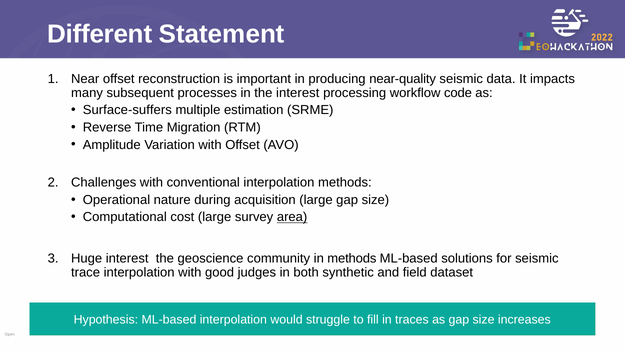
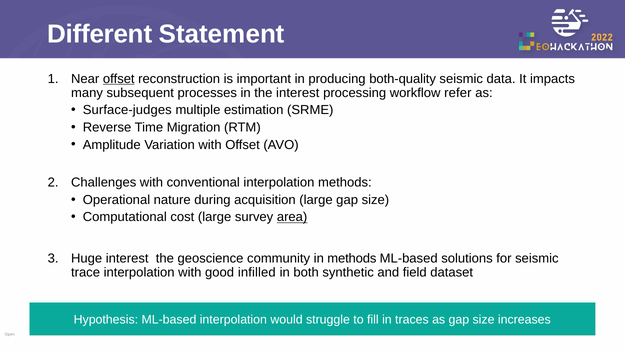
offset underline: none -> present (119, 79)
near-quality: near-quality -> both-quality (403, 79)
code: code -> refer (458, 93)
Surface-suffers: Surface-suffers -> Surface-judges (127, 110)
judges: judges -> infilled (257, 273)
